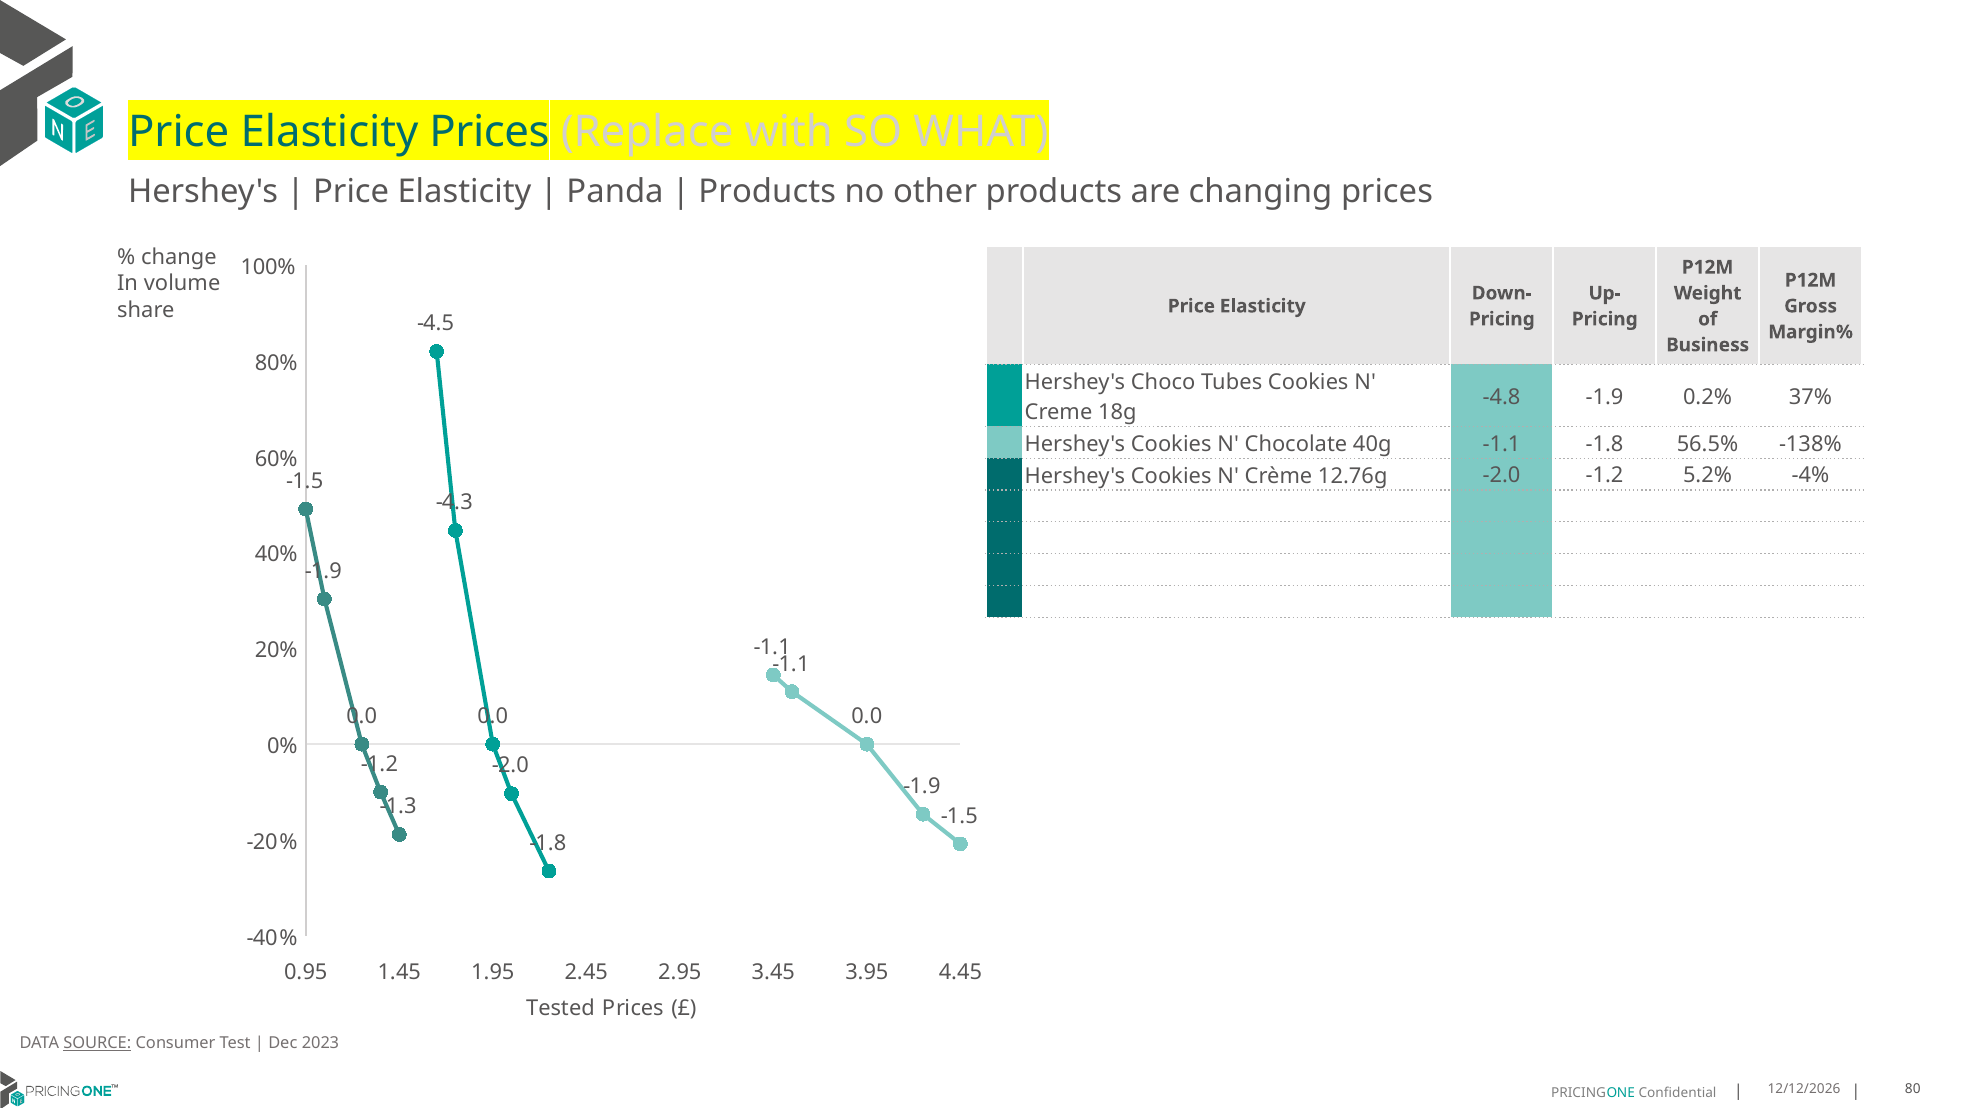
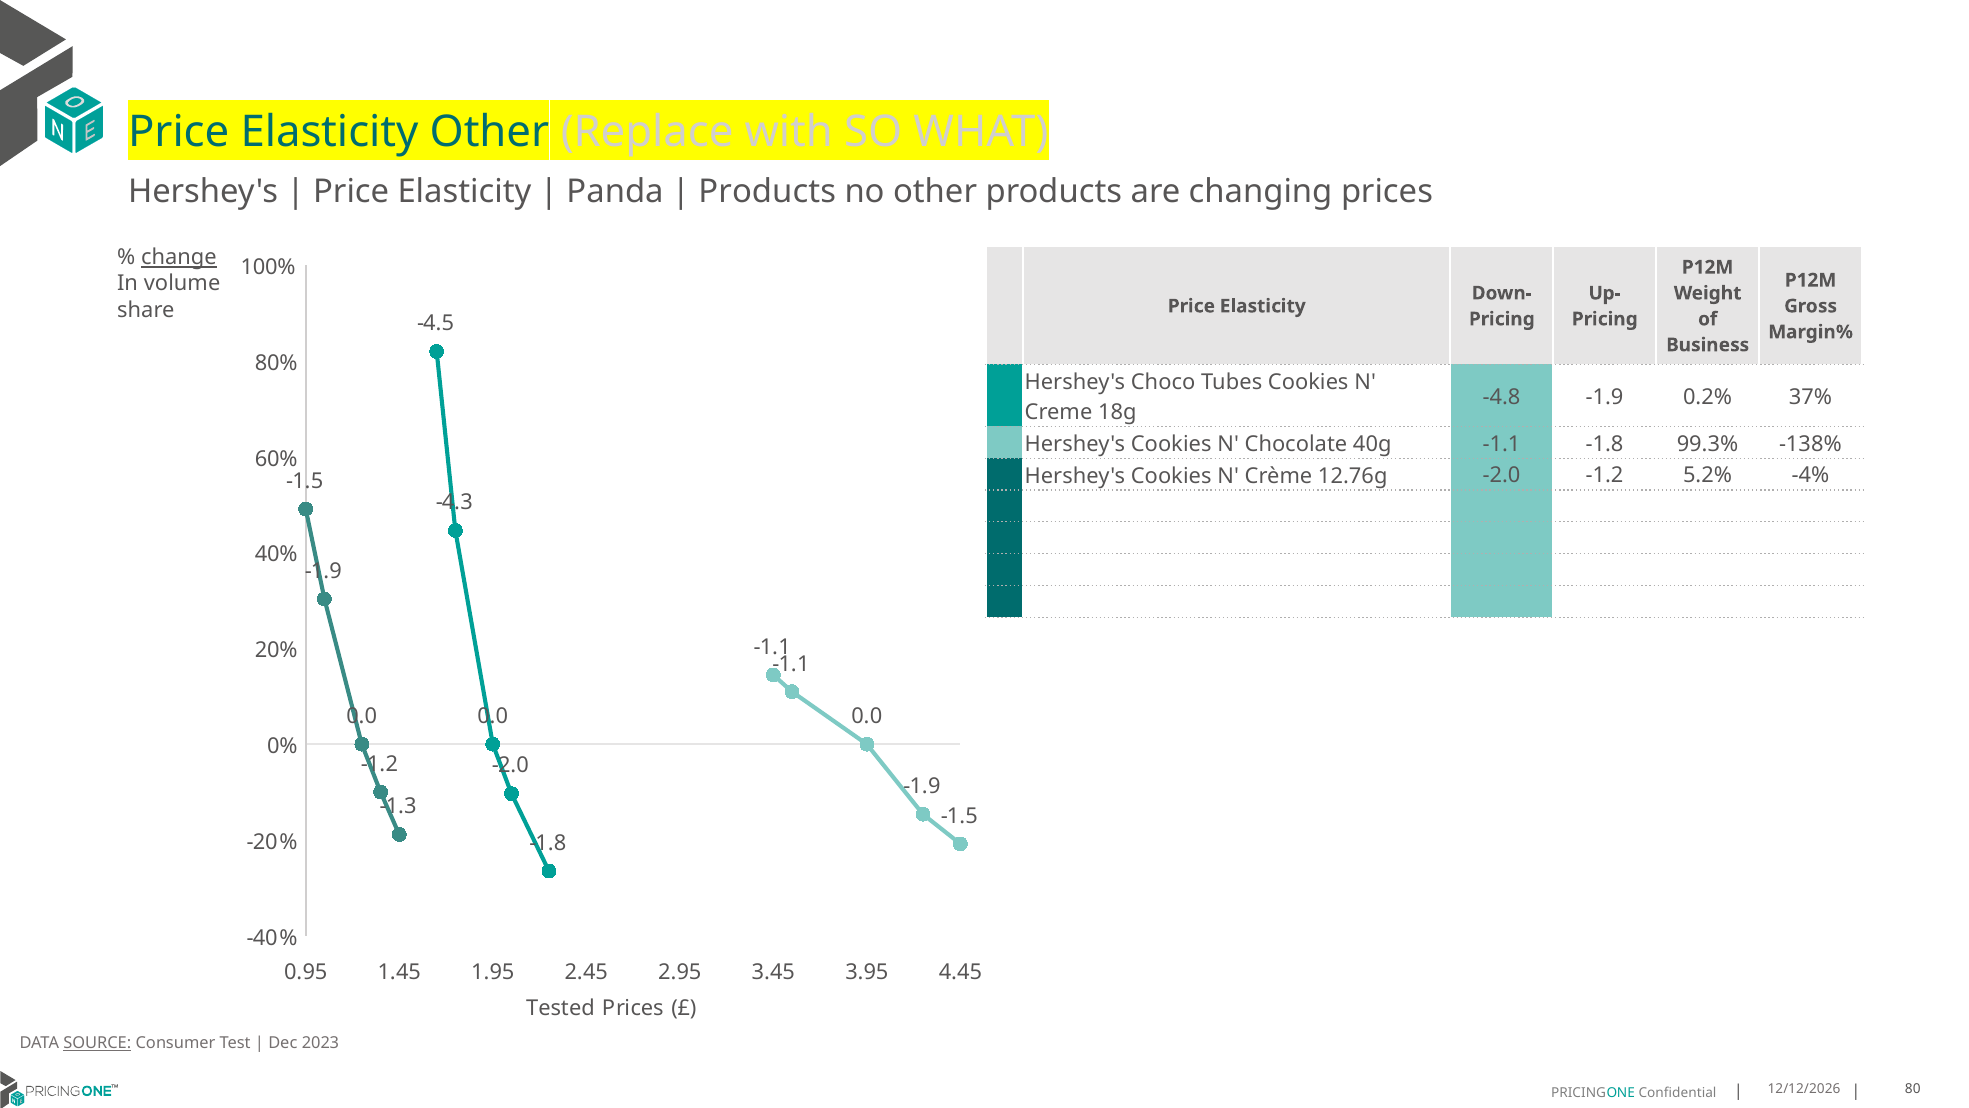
Elasticity Prices: Prices -> Other (489, 132)
change underline: none -> present (179, 257)
56.5%: 56.5% -> 99.3% (1707, 444)
